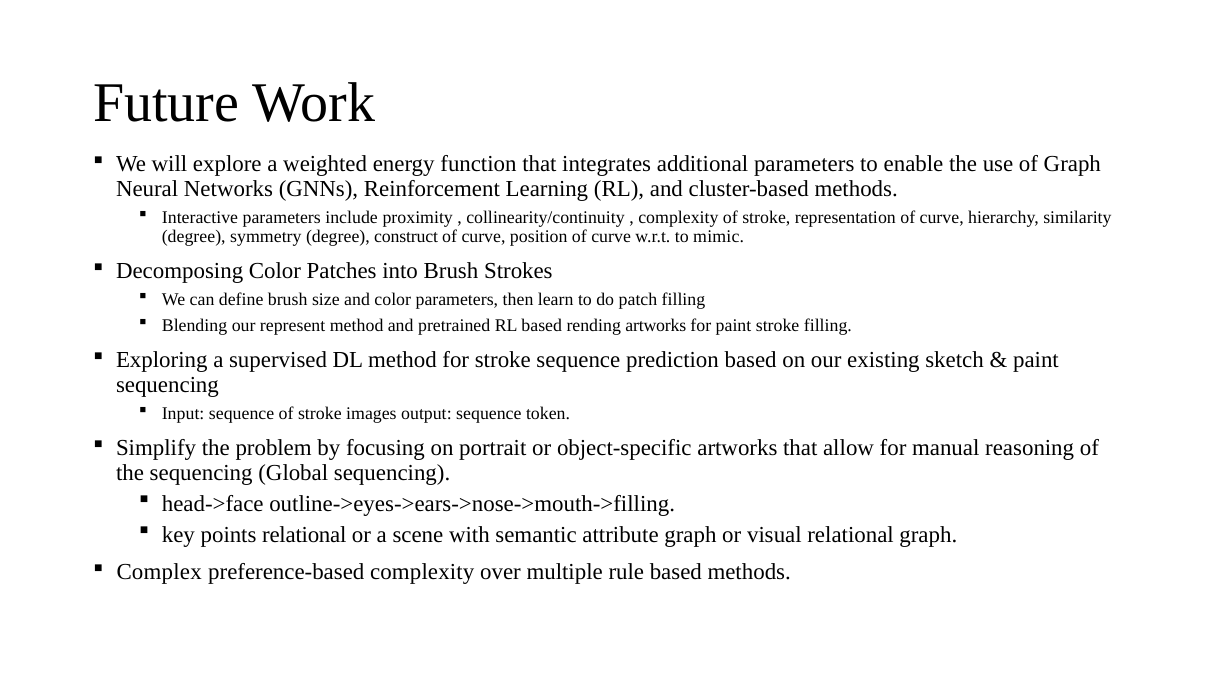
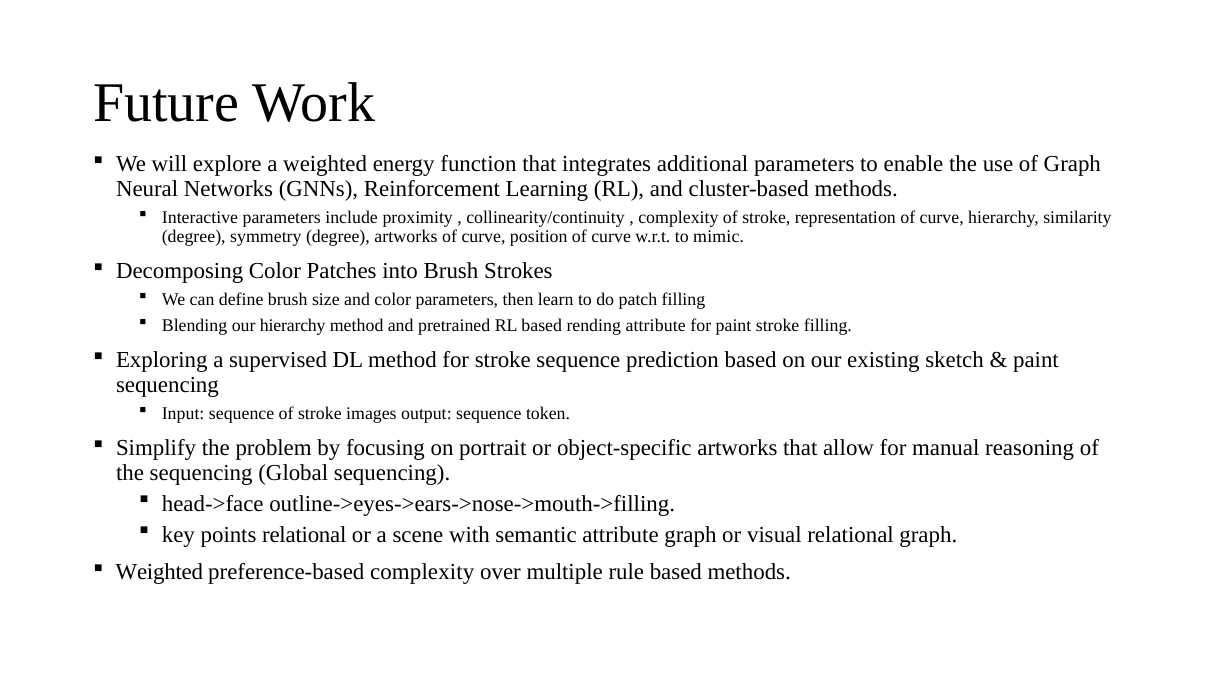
degree construct: construct -> artworks (406, 237)
our represent: represent -> hierarchy (293, 325)
rending artworks: artworks -> attribute (656, 325)
Complex: Complex -> Weighted (159, 573)
